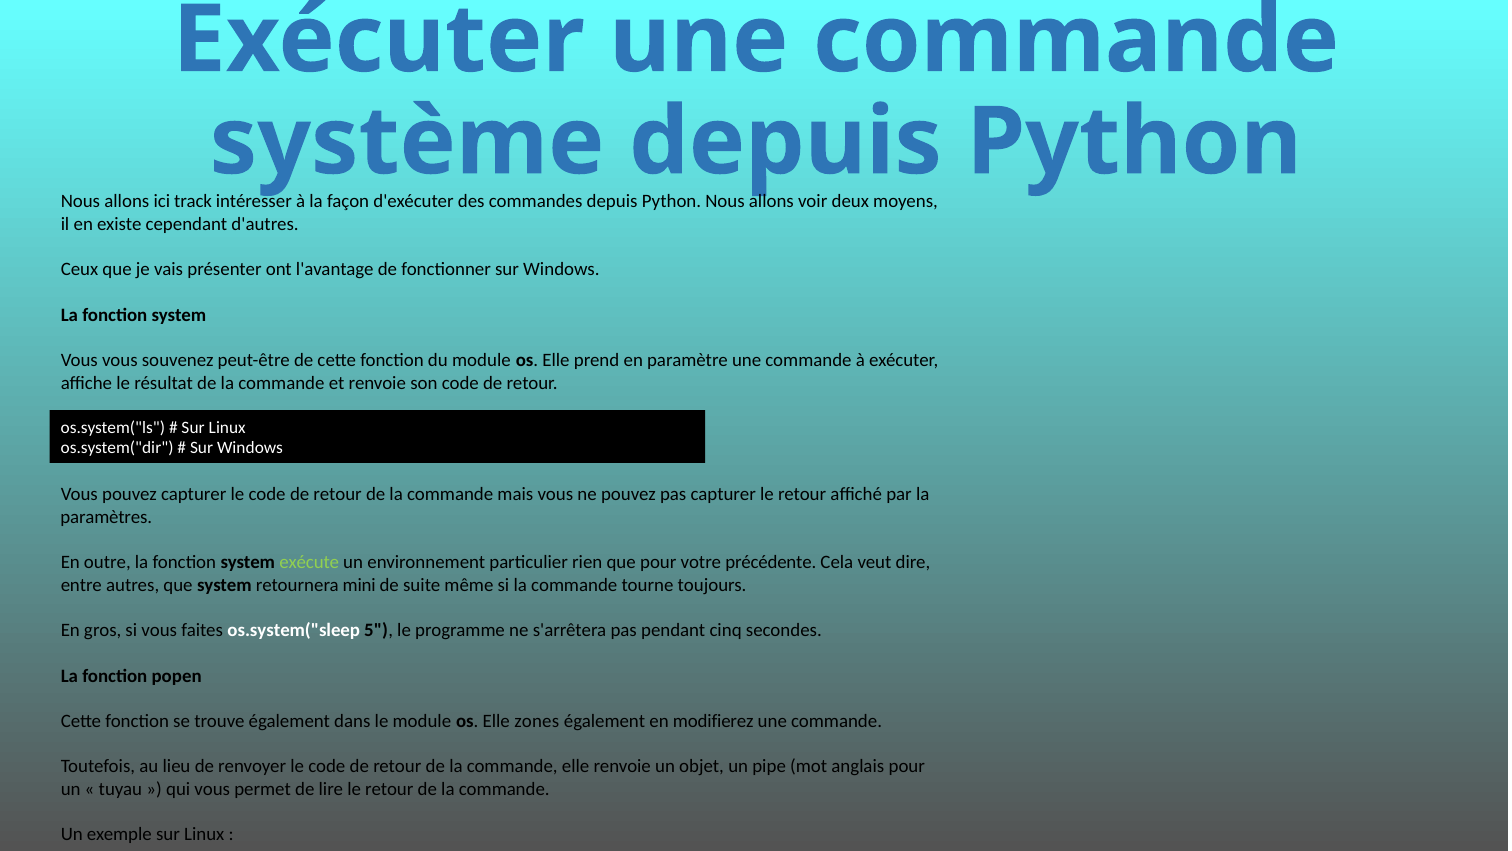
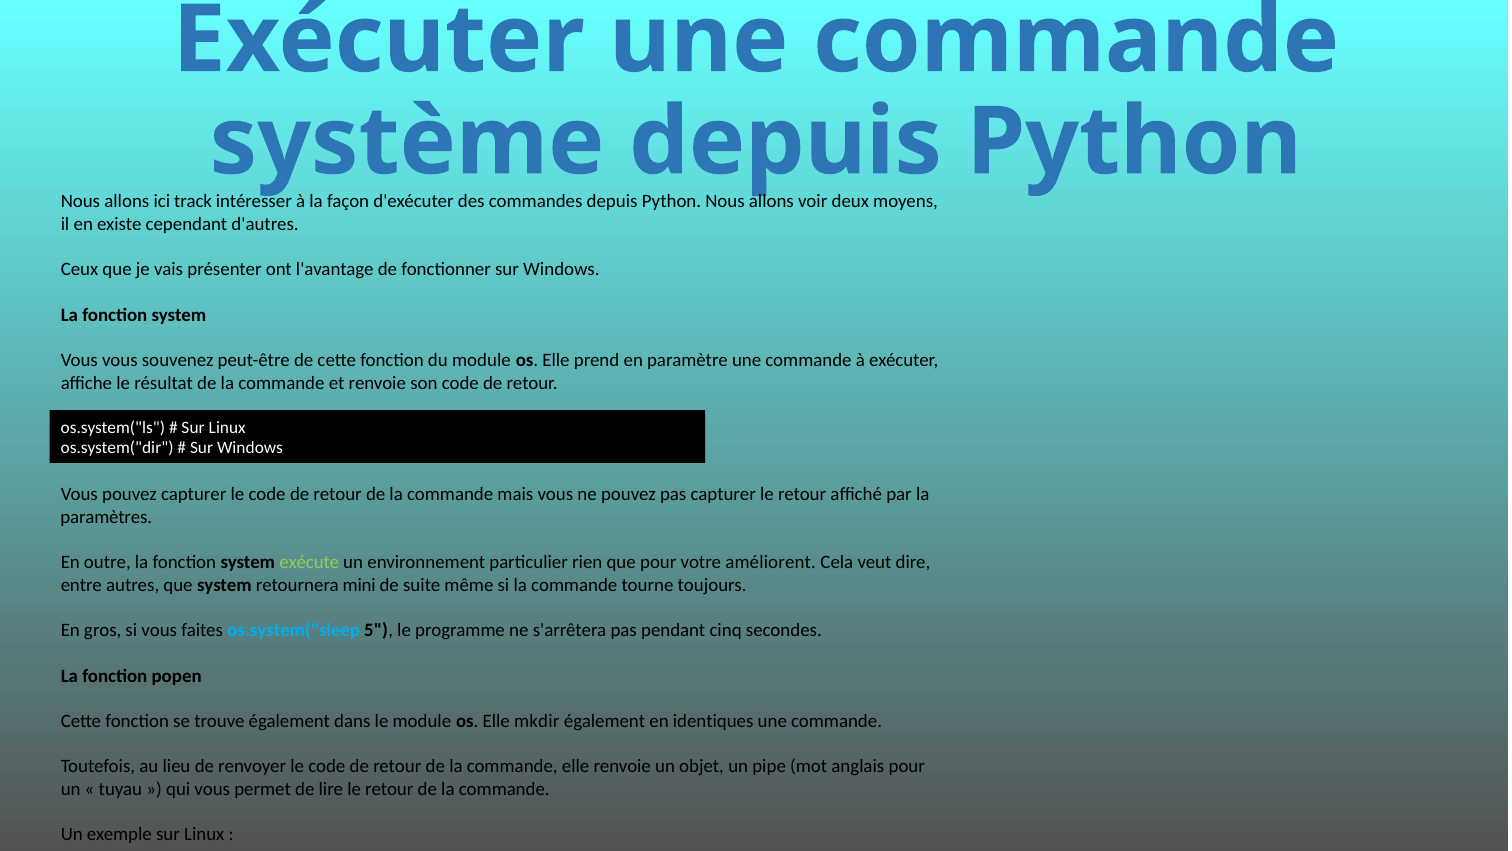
précédente: précédente -> améliorent (771, 562)
os.system("sleep colour: white -> light blue (294, 630)
zones: zones -> mkdir (537, 721)
modifierez: modifierez -> identiques (713, 721)
